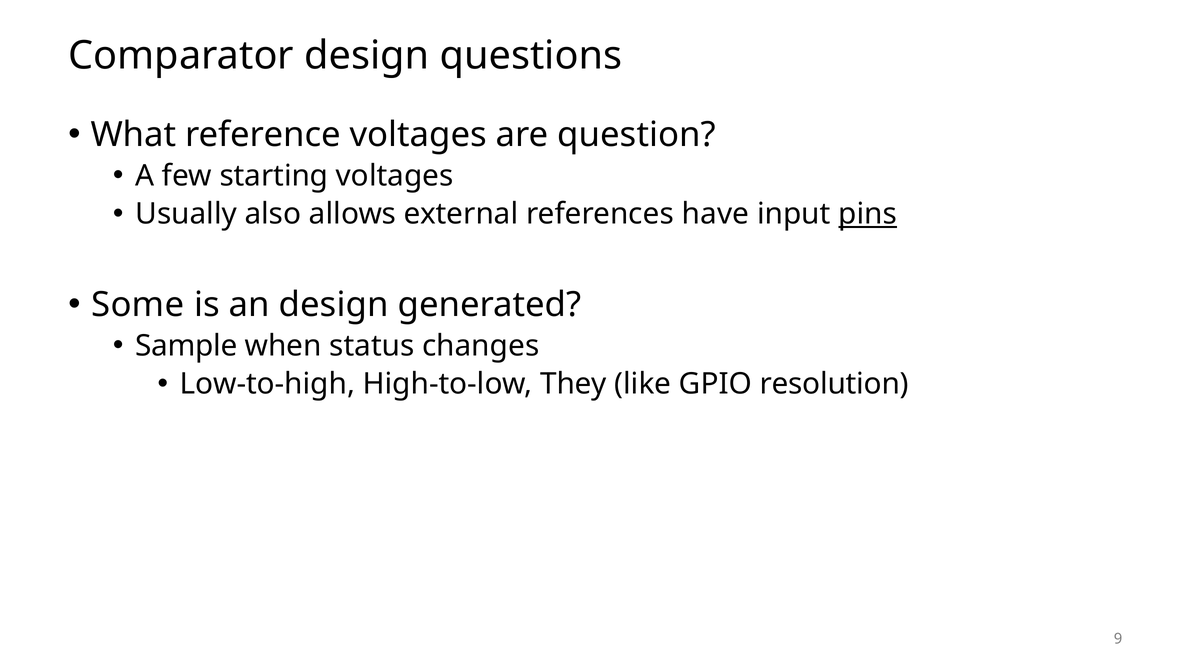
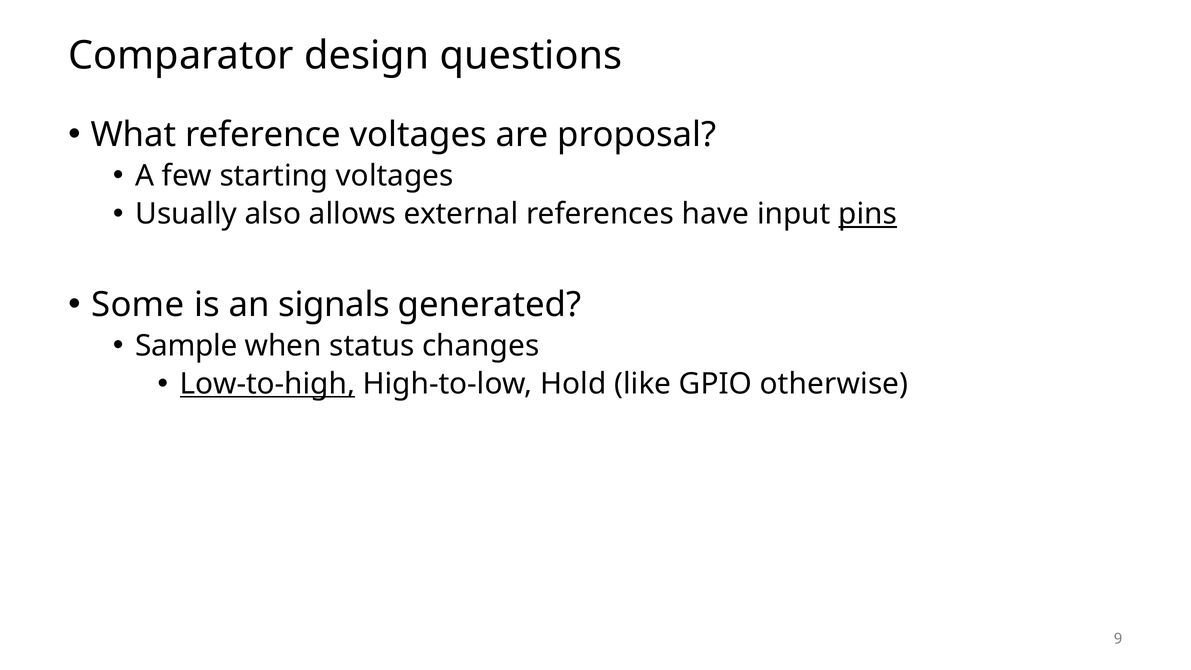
question: question -> proposal (637, 135)
an design: design -> signals (334, 305)
Low-to-high underline: none -> present (267, 384)
They: They -> Hold (573, 384)
resolution: resolution -> otherwise (834, 384)
